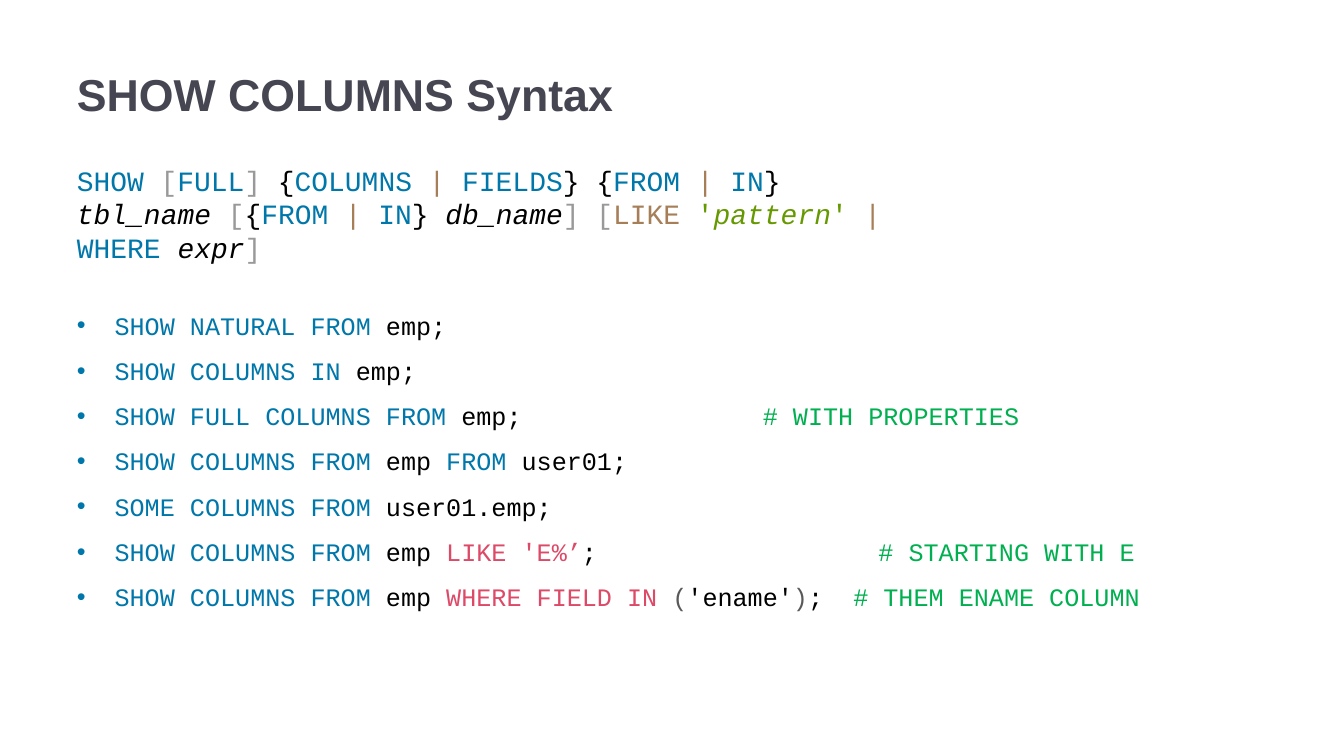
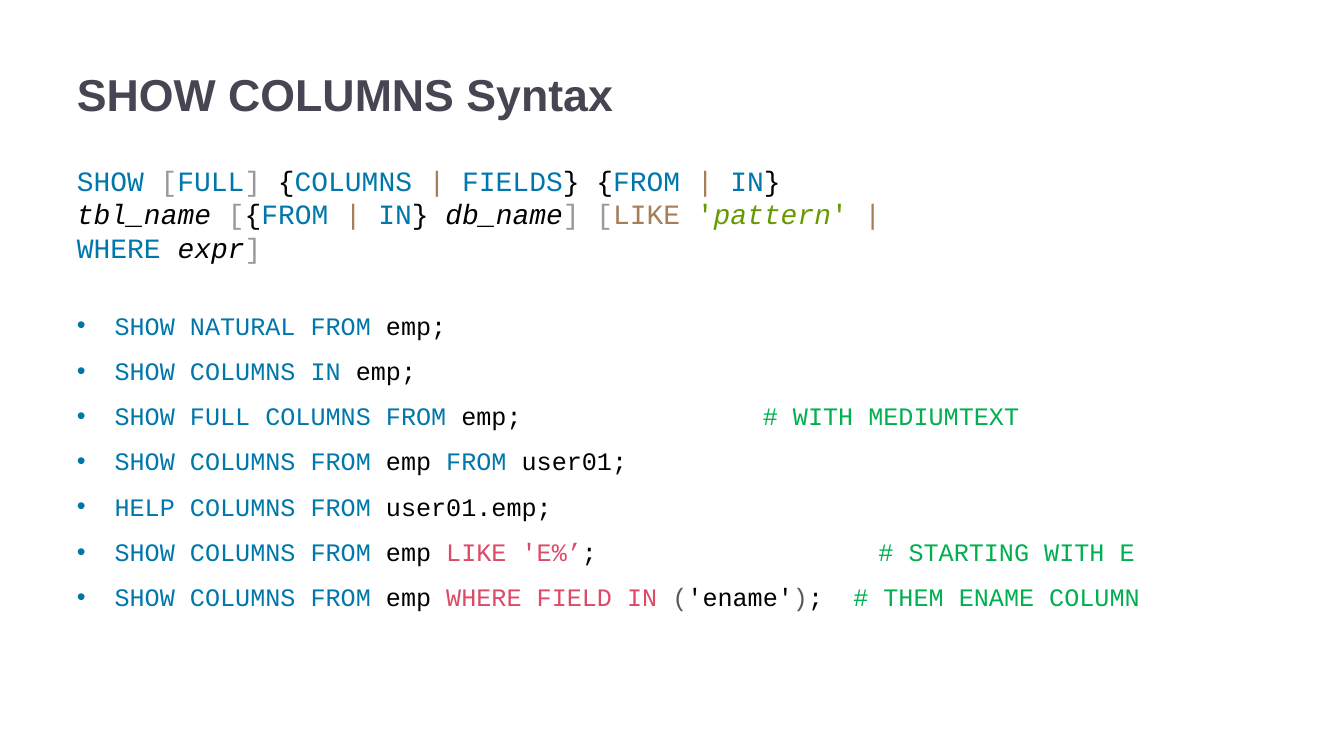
PROPERTIES: PROPERTIES -> MEDIUMTEXT (944, 417)
SOME: SOME -> HELP (145, 508)
